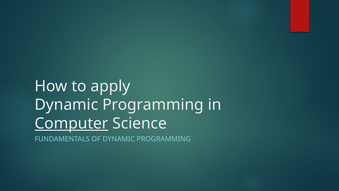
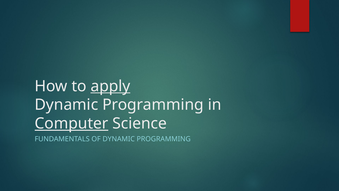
apply underline: none -> present (110, 86)
